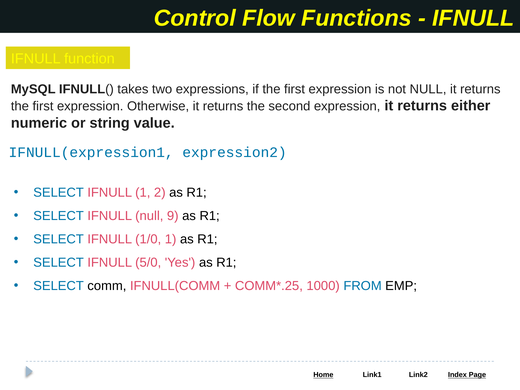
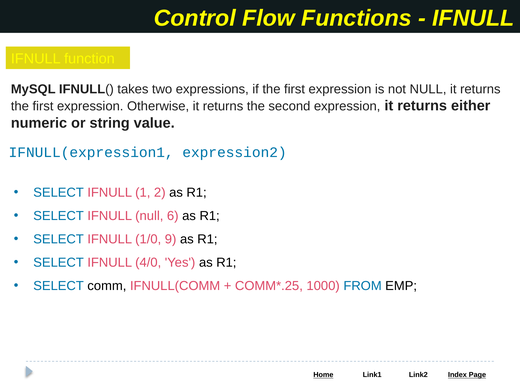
9: 9 -> 6 (173, 216)
1/0 1: 1 -> 9 (171, 239)
5/0: 5/0 -> 4/0 (148, 263)
